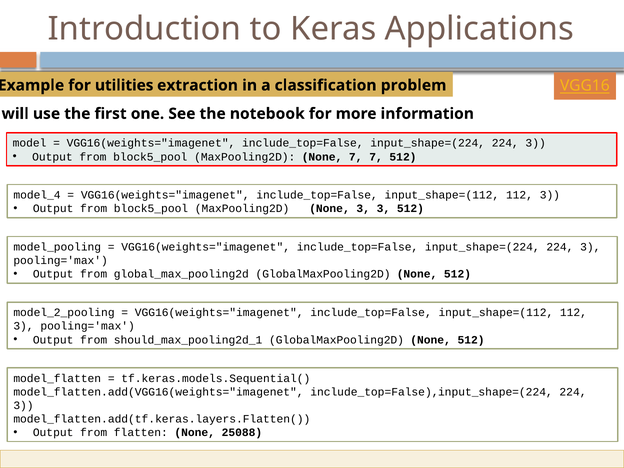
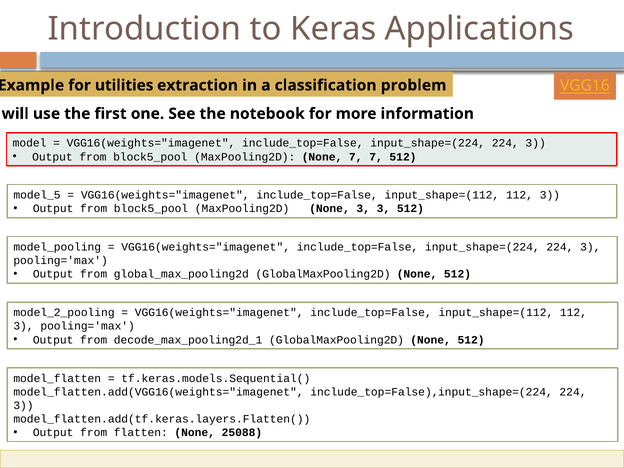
model_4: model_4 -> model_5 (37, 195)
should_max_pooling2d_1: should_max_pooling2d_1 -> decode_max_pooling2d_1 (188, 340)
